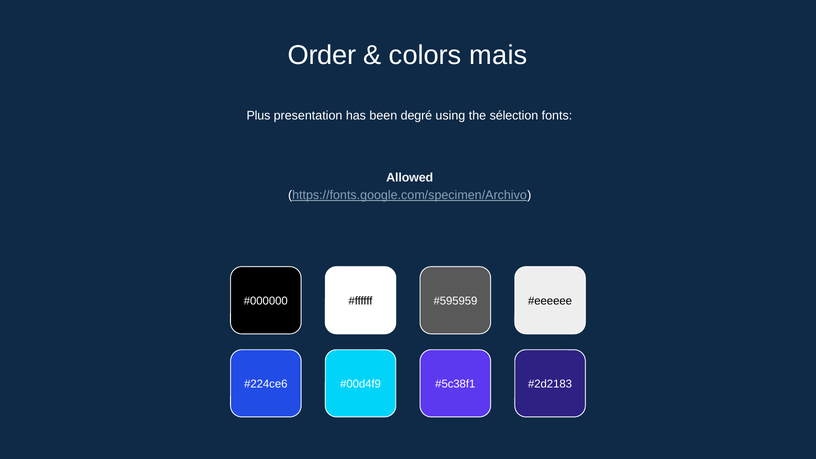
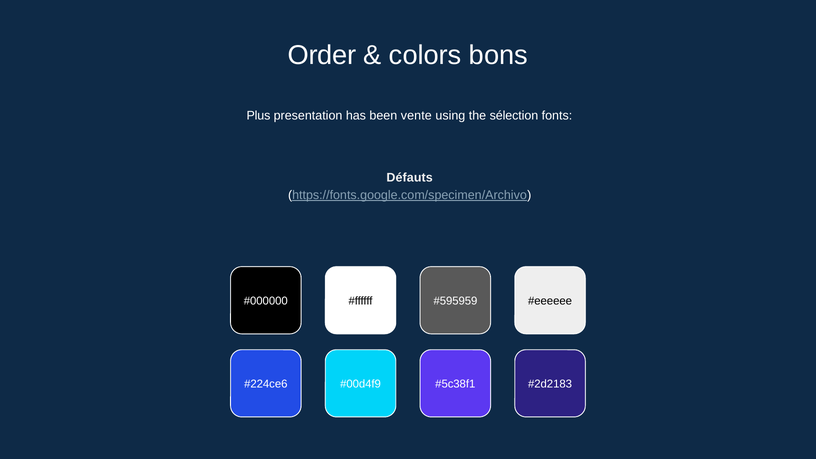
mais: mais -> bons (498, 55)
degré: degré -> vente (416, 116)
Allowed: Allowed -> Défauts (410, 178)
